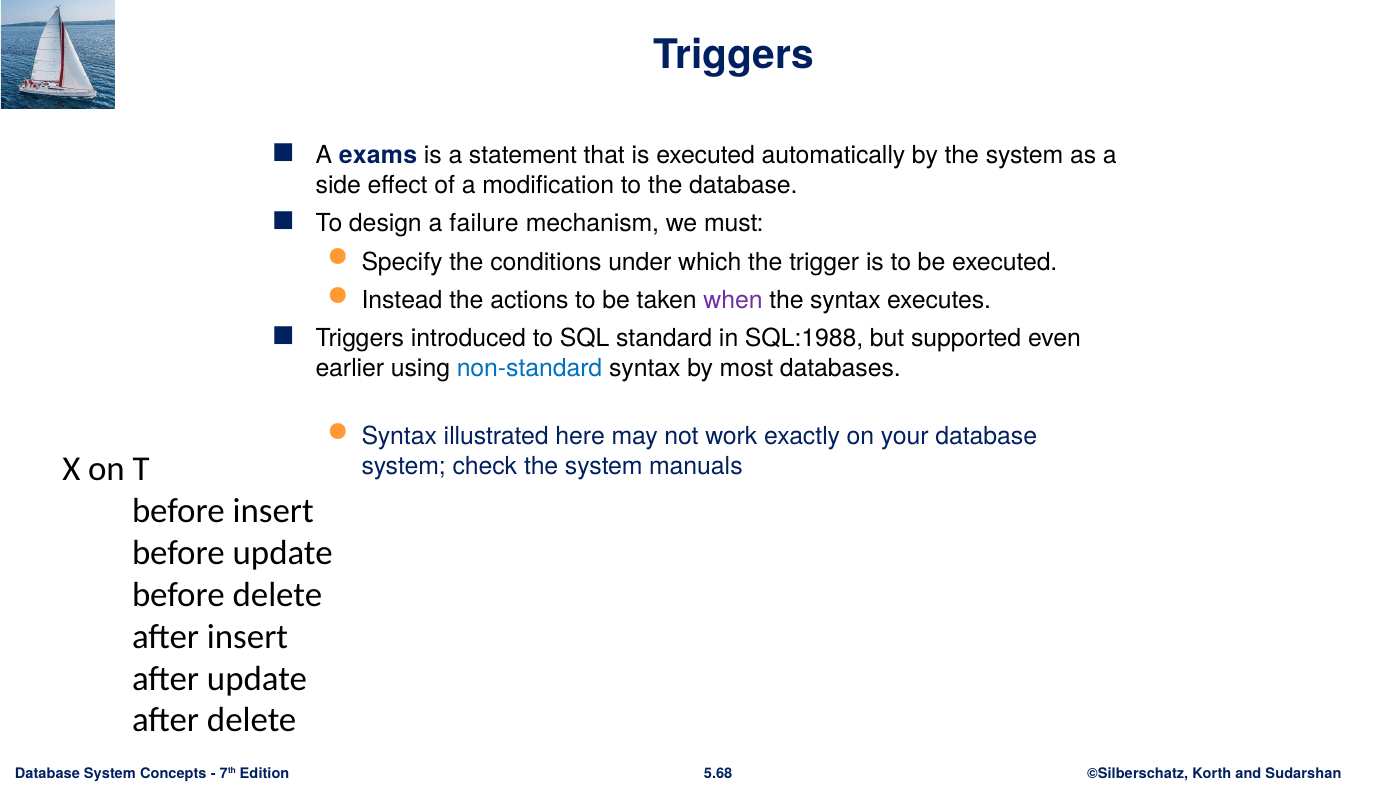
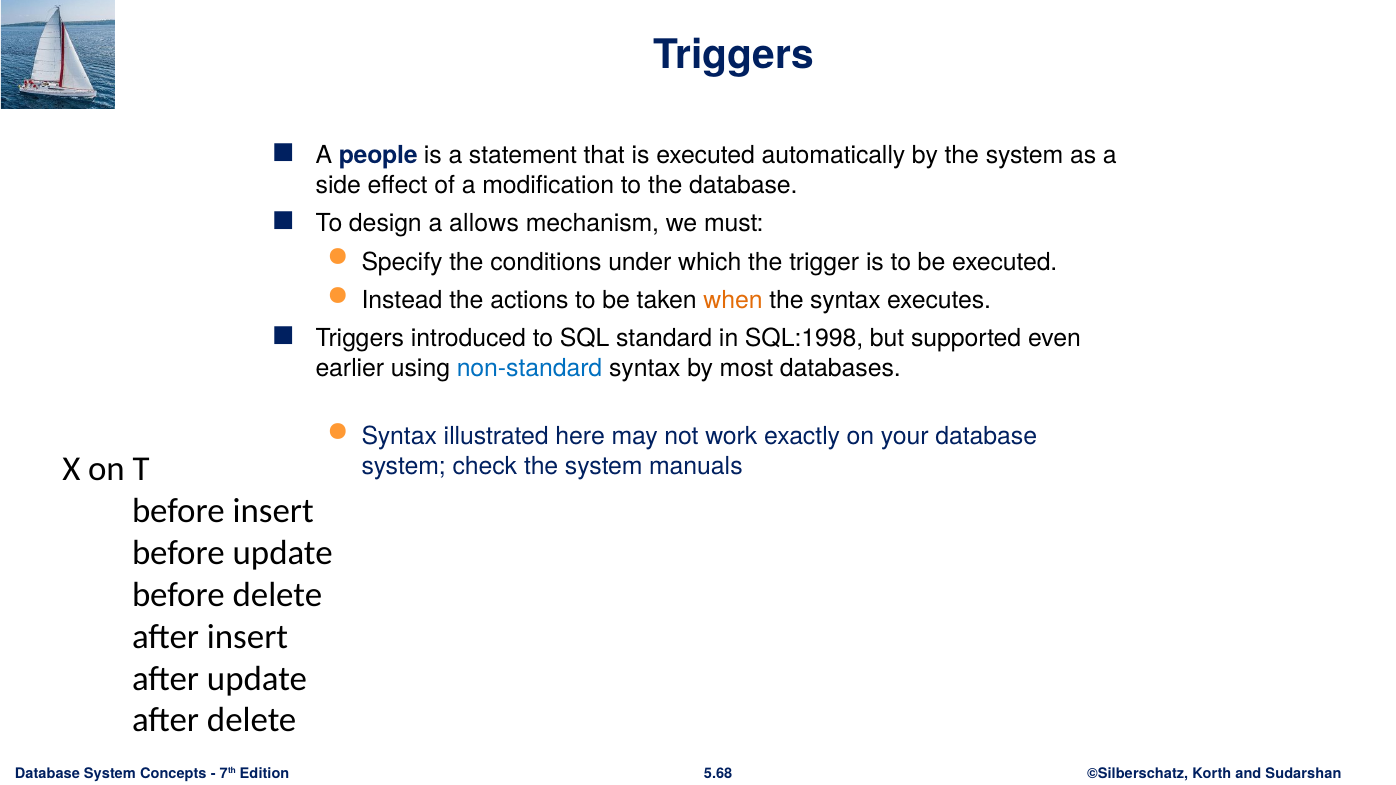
exams: exams -> people (378, 156)
failure: failure -> allows (484, 224)
when colour: purple -> orange (733, 300)
SQL:1988: SQL:1988 -> SQL:1998 (804, 339)
